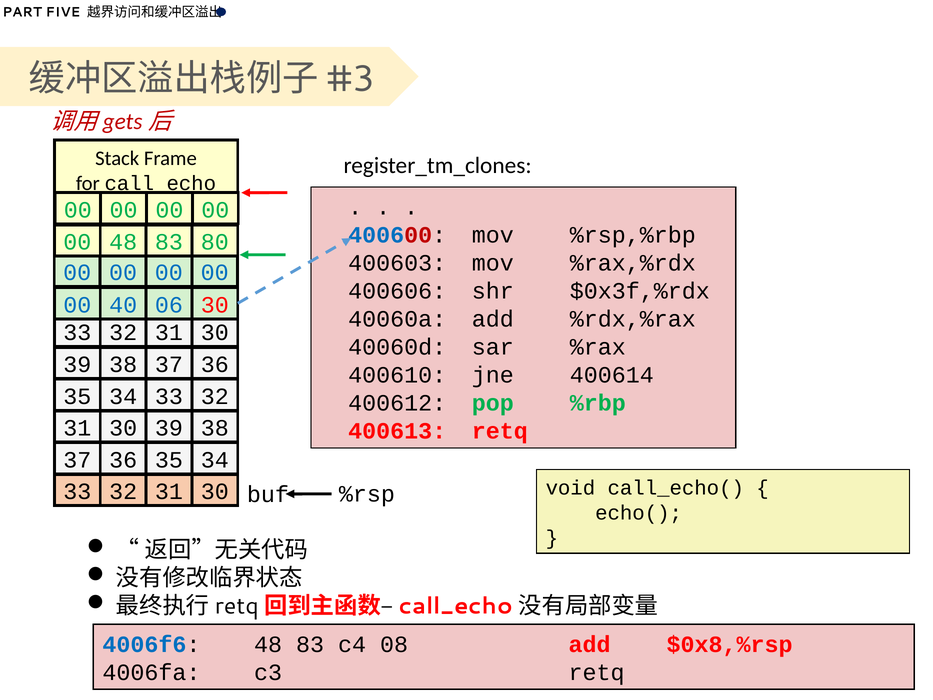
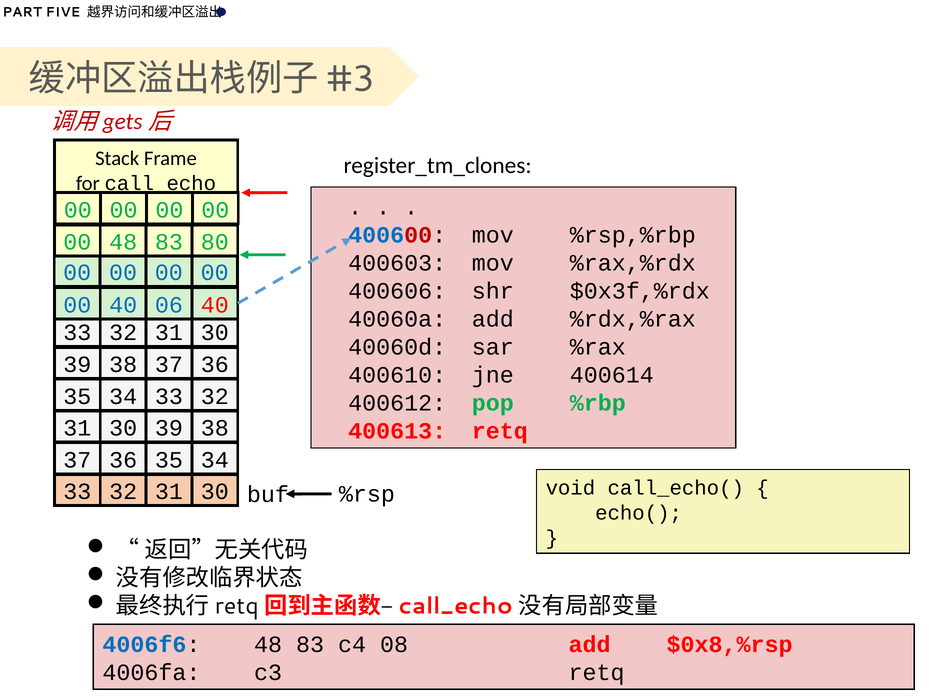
30: 30 -> 40 (215, 305)
